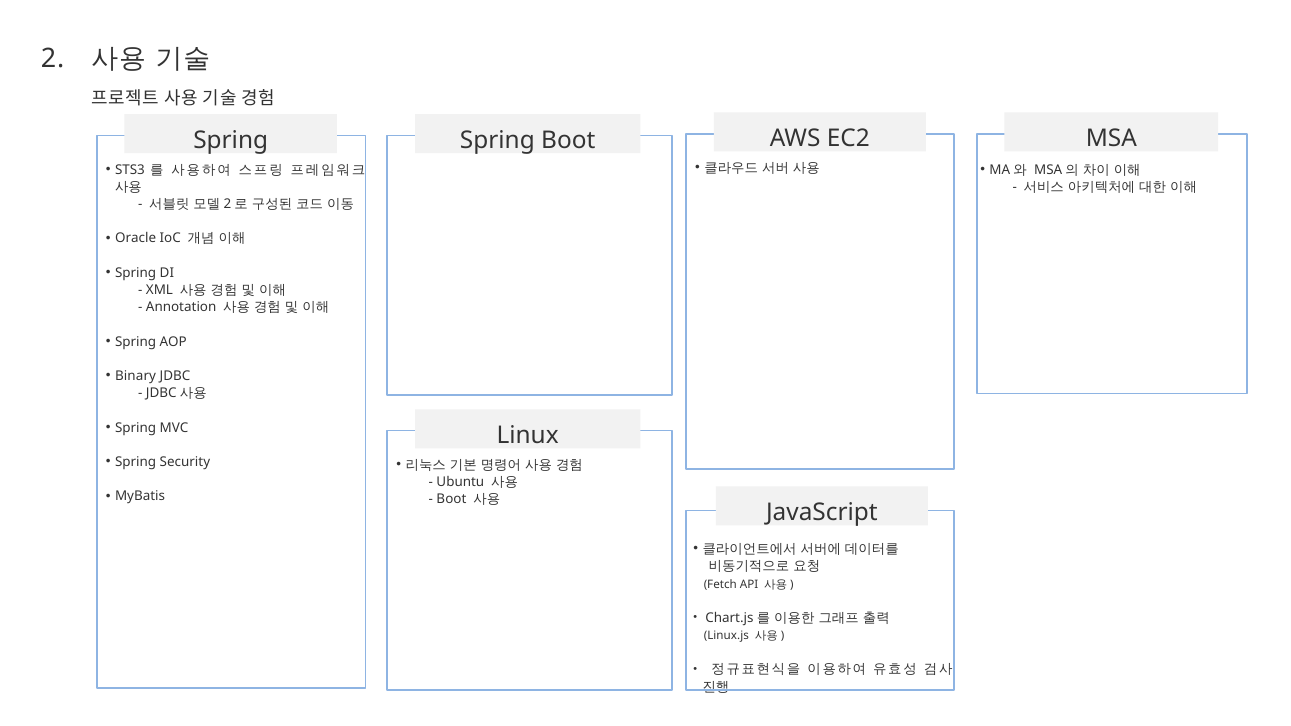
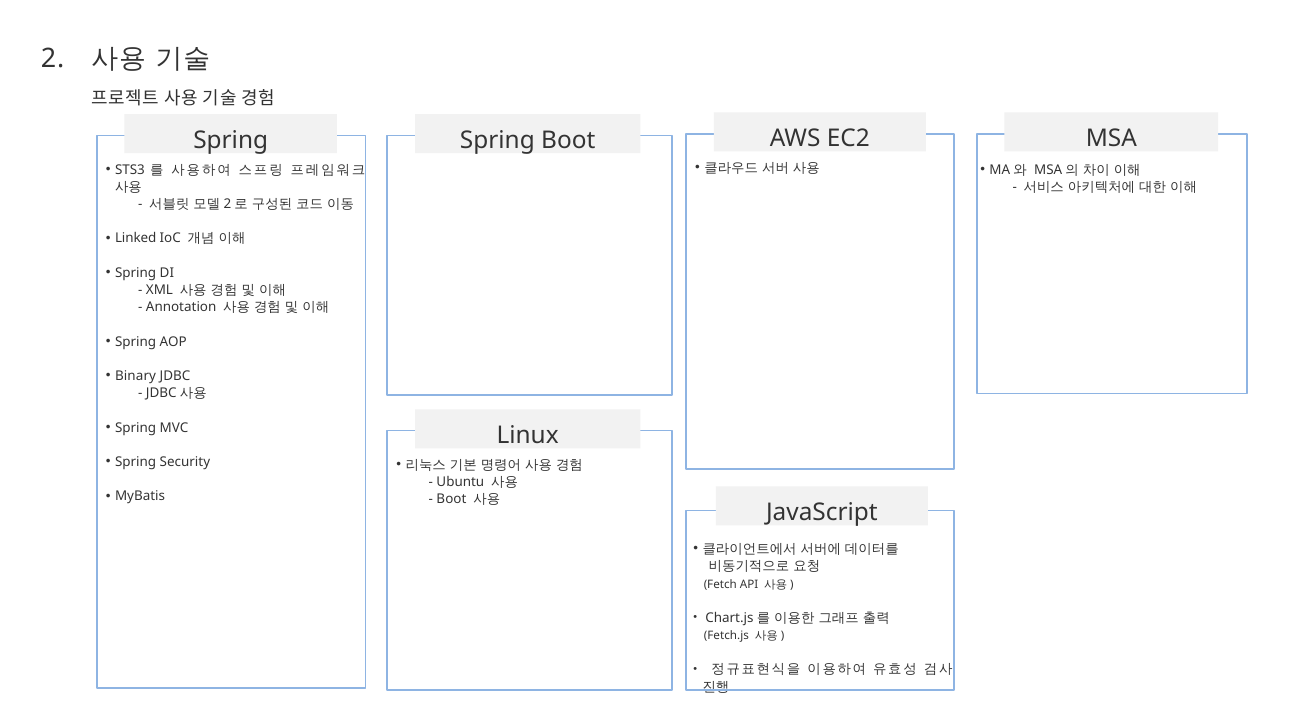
Oracle: Oracle -> Linked (136, 238)
Linux.js: Linux.js -> Fetch.js (726, 636)
